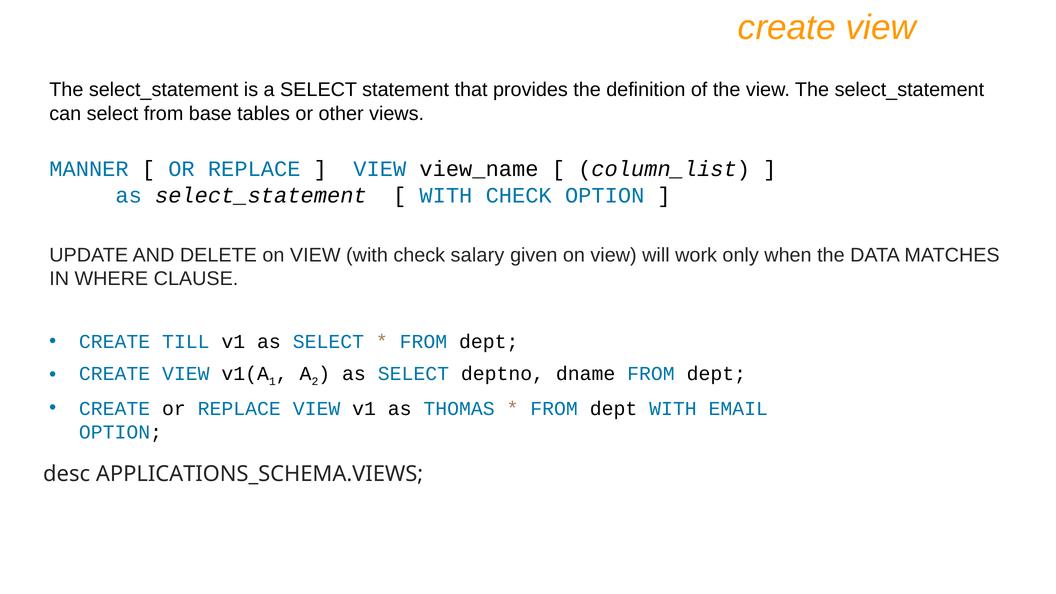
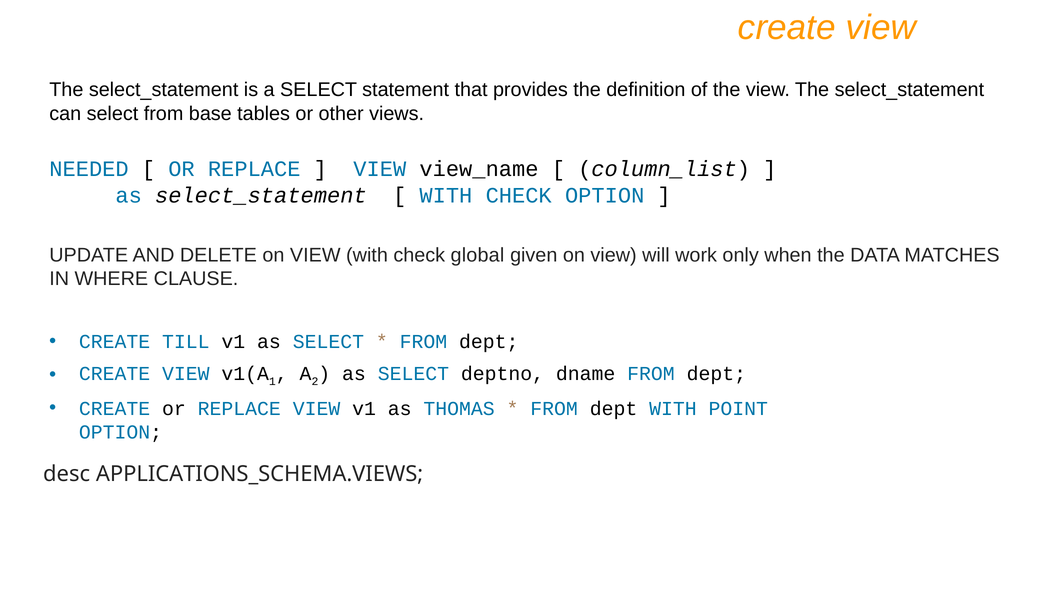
MANNER: MANNER -> NEEDED (89, 169)
salary: salary -> global (477, 255)
EMAIL: EMAIL -> POINT (738, 408)
